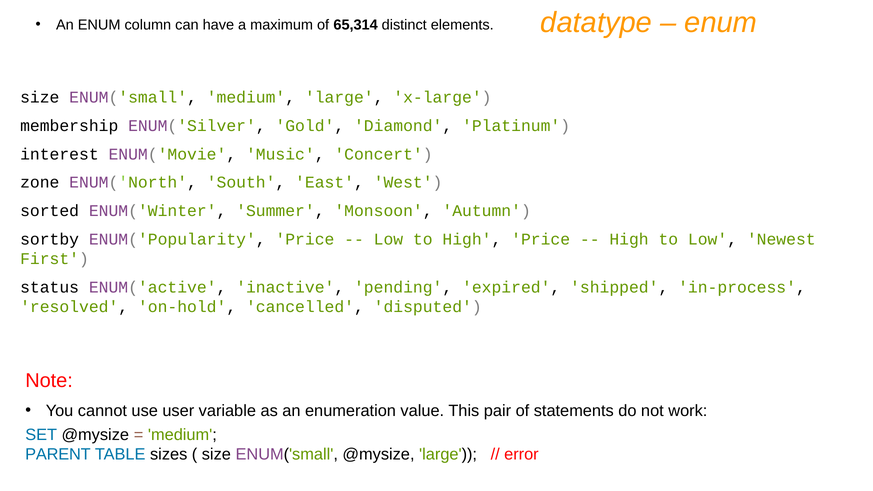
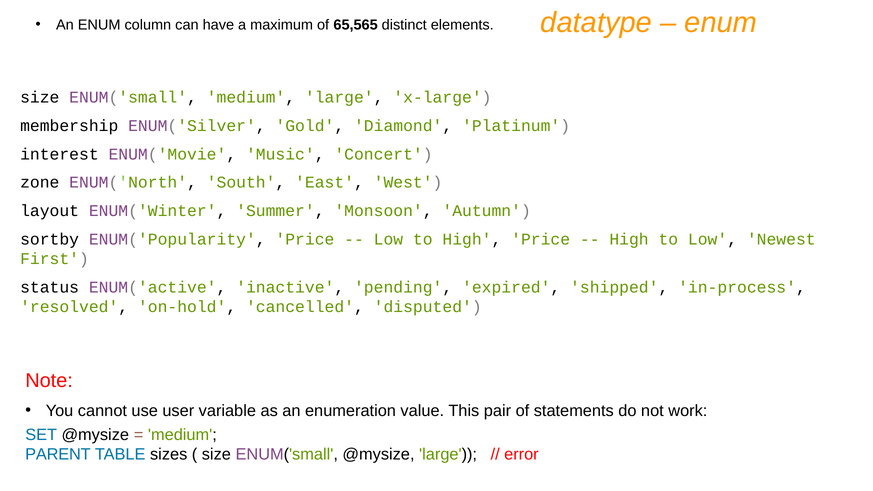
65,314: 65,314 -> 65,565 (356, 25)
sorted: sorted -> layout (50, 211)
